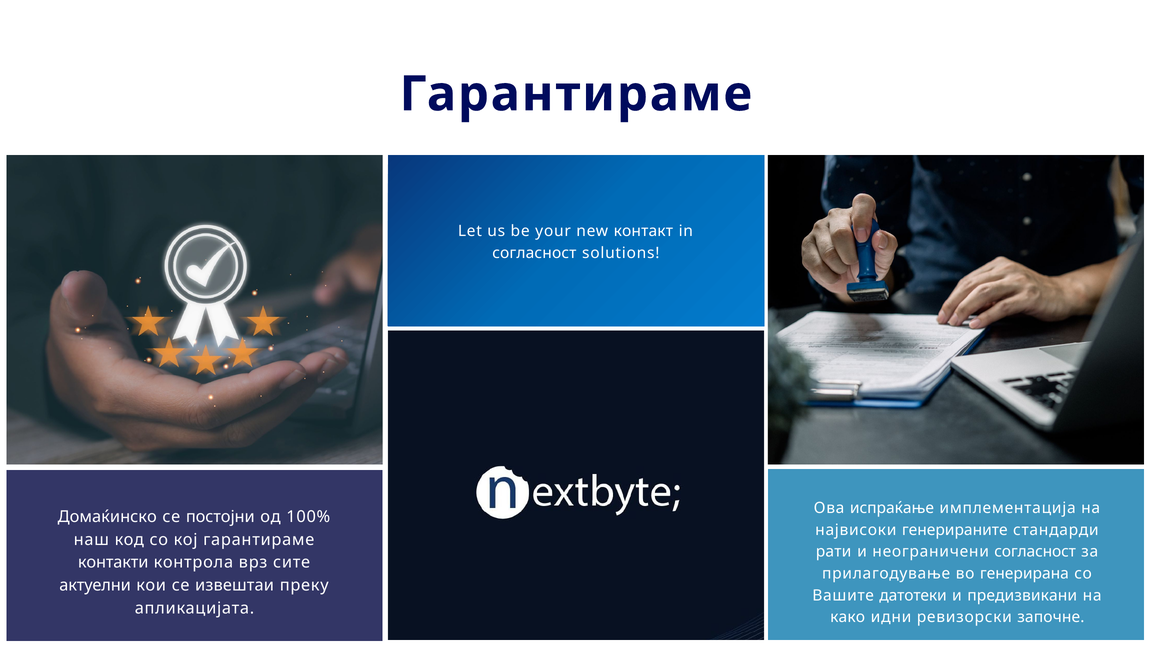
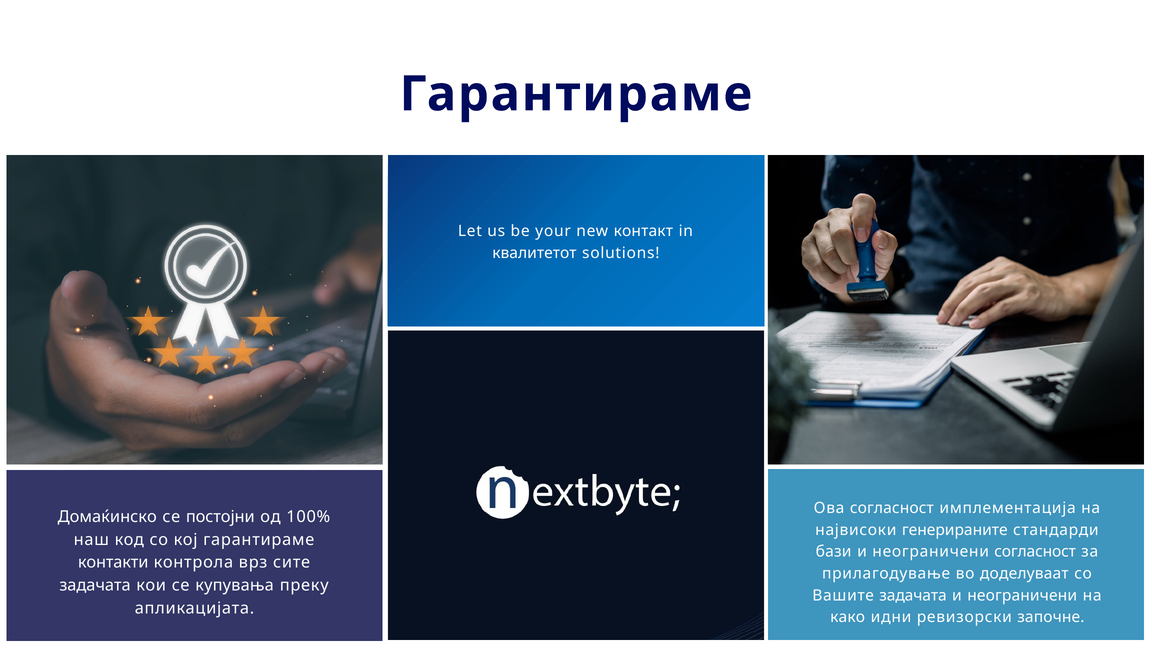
согласност: согласност -> квалитетот (534, 253)
Ова испраќање: испраќање -> согласност (892, 508)
рати: рати -> бази (834, 552)
генерирана: генерирана -> доделуваат (1024, 574)
актуелни: актуелни -> задачата (95, 586)
извештаи: извештаи -> купувања (235, 586)
Вашите датотеки: датотеки -> задачата (913, 595)
предизвикани: предизвикани -> неограничени (1022, 595)
